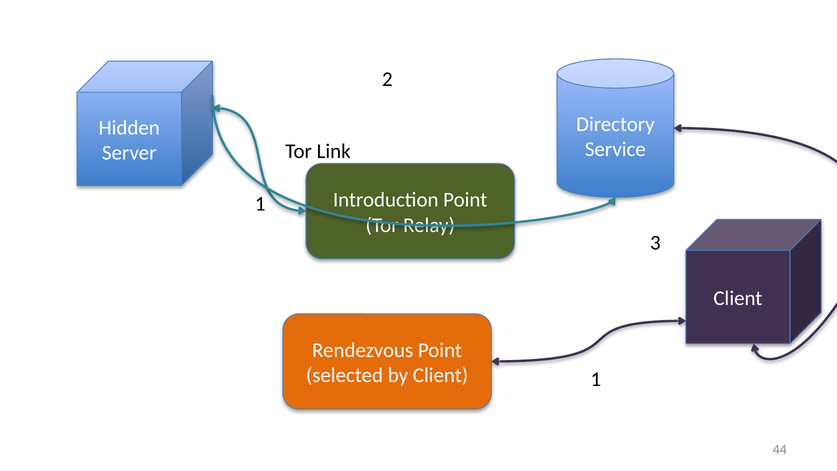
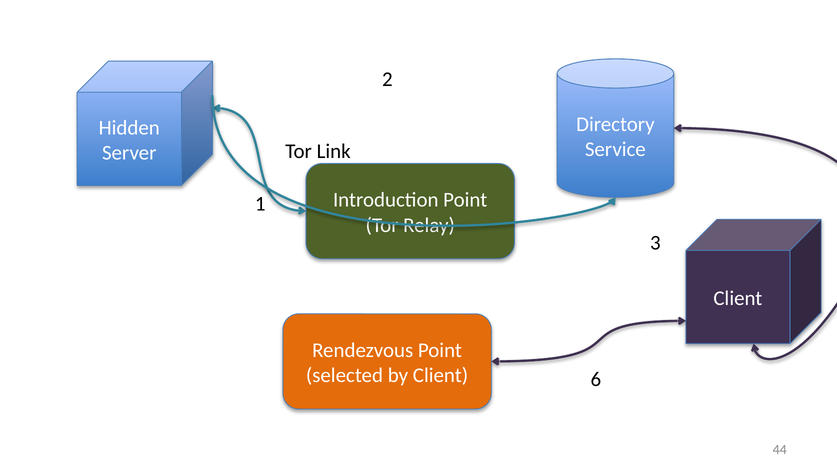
by Client 1: 1 -> 6 (596, 379)
